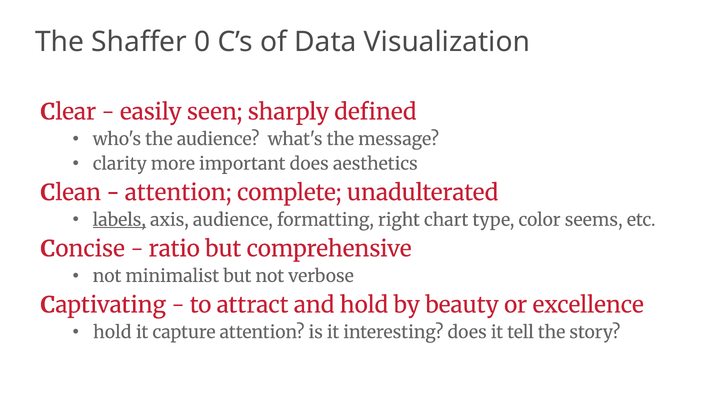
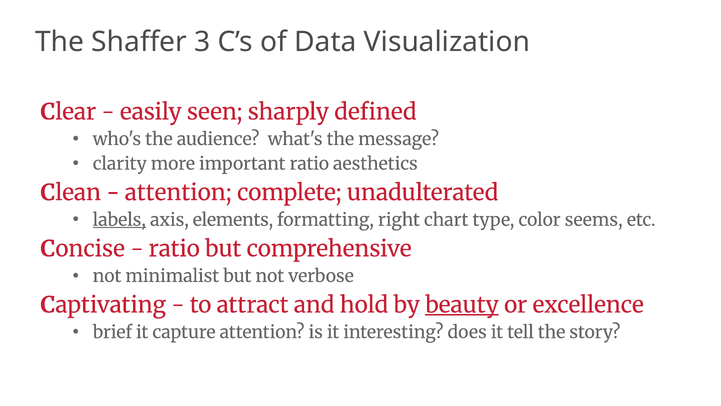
0: 0 -> 3 (202, 42)
important does: does -> ratio (309, 164)
axis audience: audience -> elements (233, 220)
beauty underline: none -> present (462, 305)
hold: hold -> brief (112, 332)
